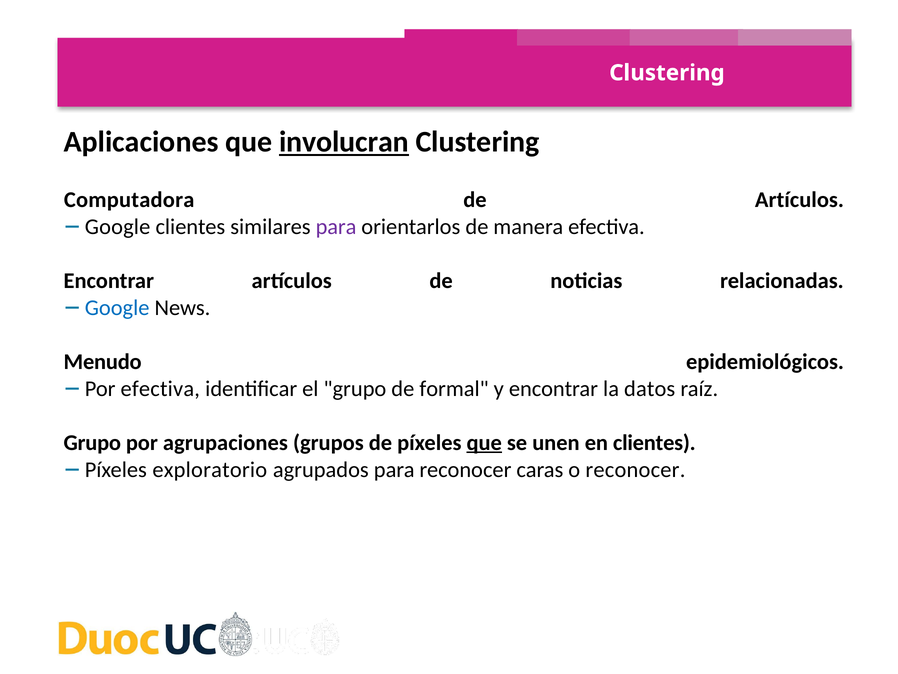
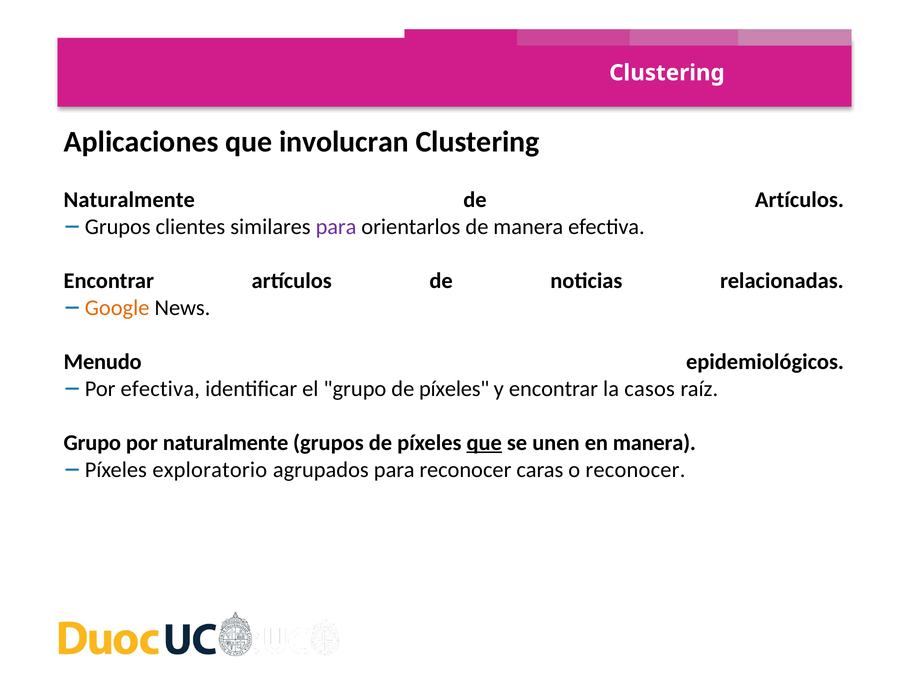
involucran underline: present -> none (344, 142)
Computadora: Computadora -> Naturalmente (129, 200)
Google: Google -> Grupos (118, 227)
Google colour: blue -> orange (117, 308)
grupo de formal: formal -> píxeles (454, 388)
datos: datos -> casos (650, 388)
por agrupaciones: agrupaciones -> naturalmente (226, 442)
en clientes: clientes -> manera (654, 442)
